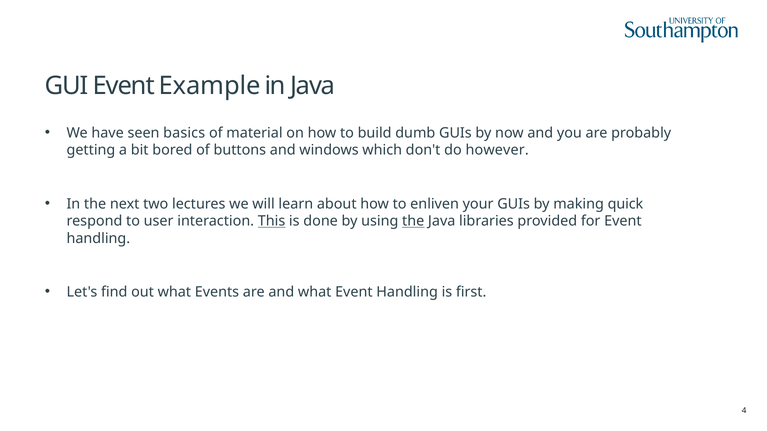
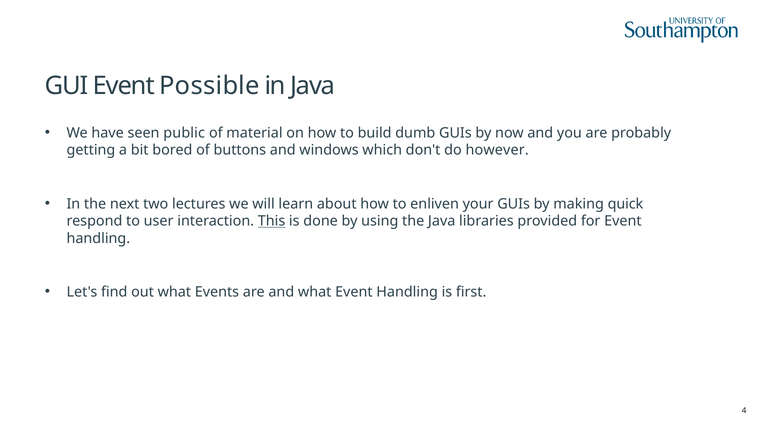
Example: Example -> Possible (209, 86)
basics: basics -> public (184, 133)
the underline: present -> none (413, 221)
